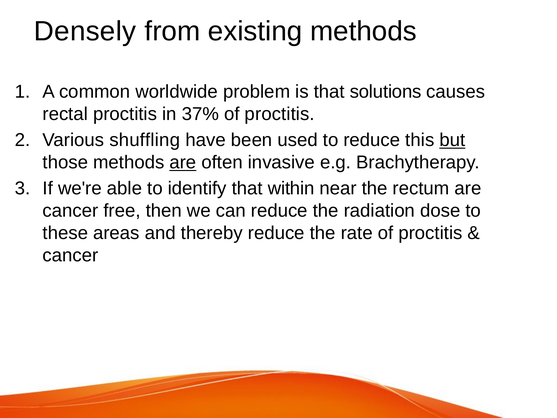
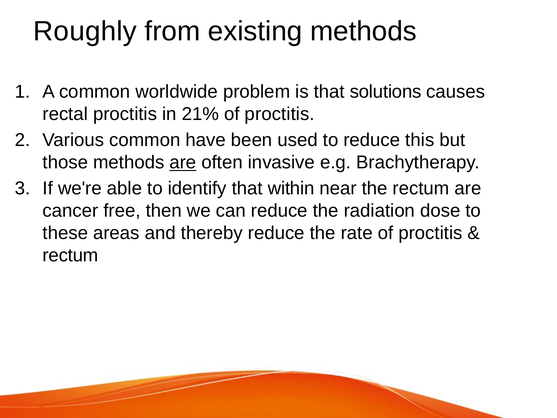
Densely: Densely -> Roughly (85, 31)
37%: 37% -> 21% (200, 114)
Various shuffling: shuffling -> common (145, 140)
but underline: present -> none (452, 140)
cancer: cancer -> rectum (71, 255)
